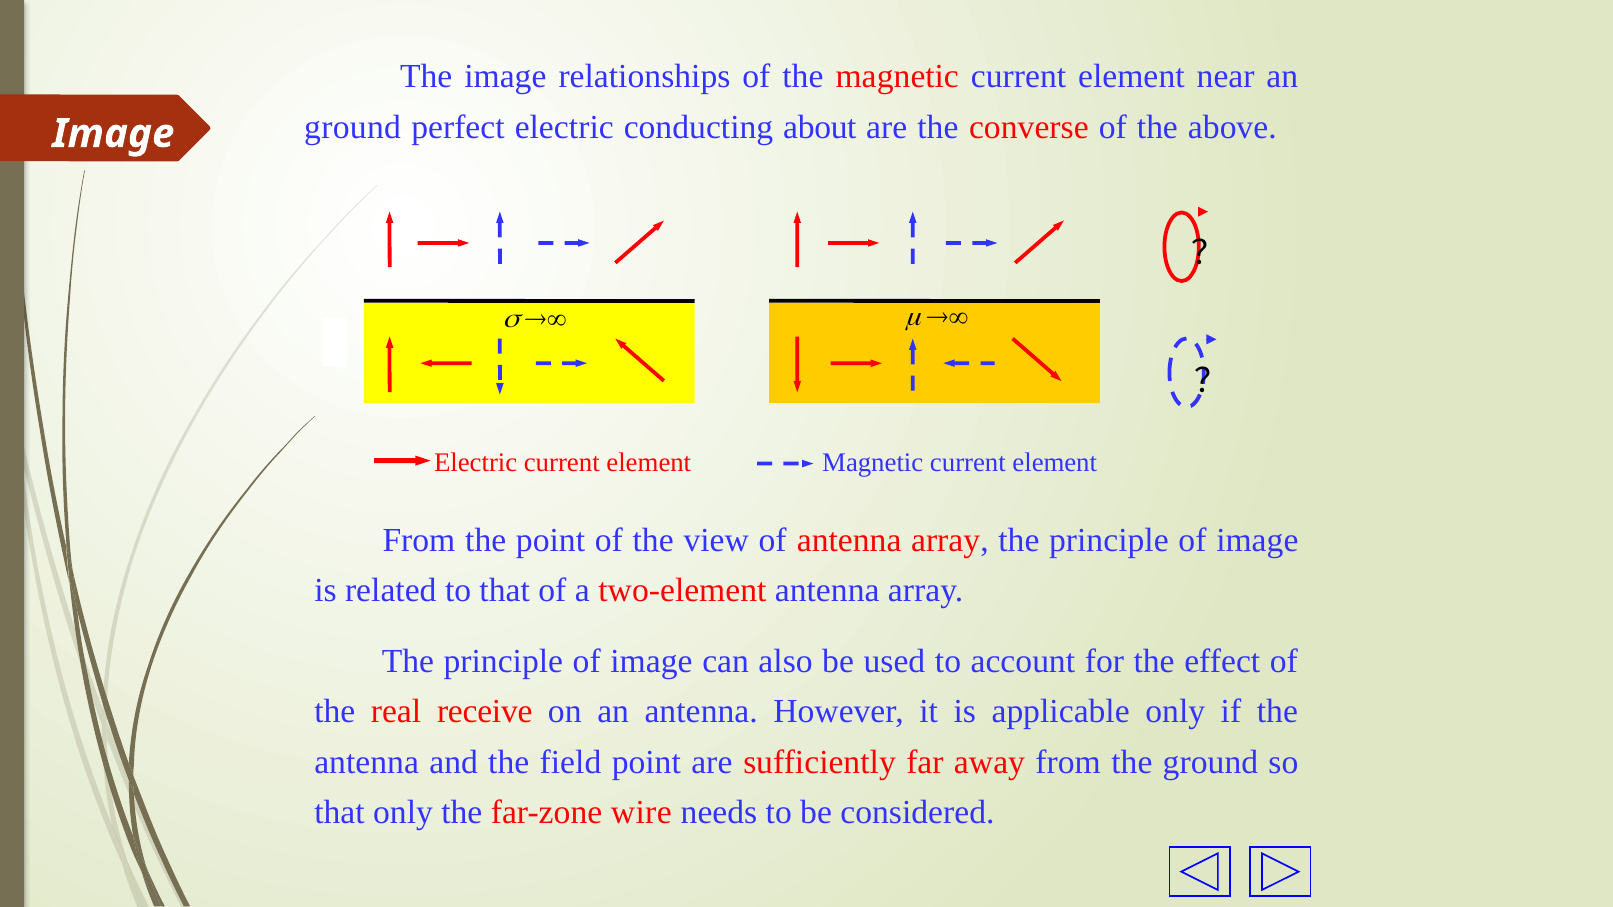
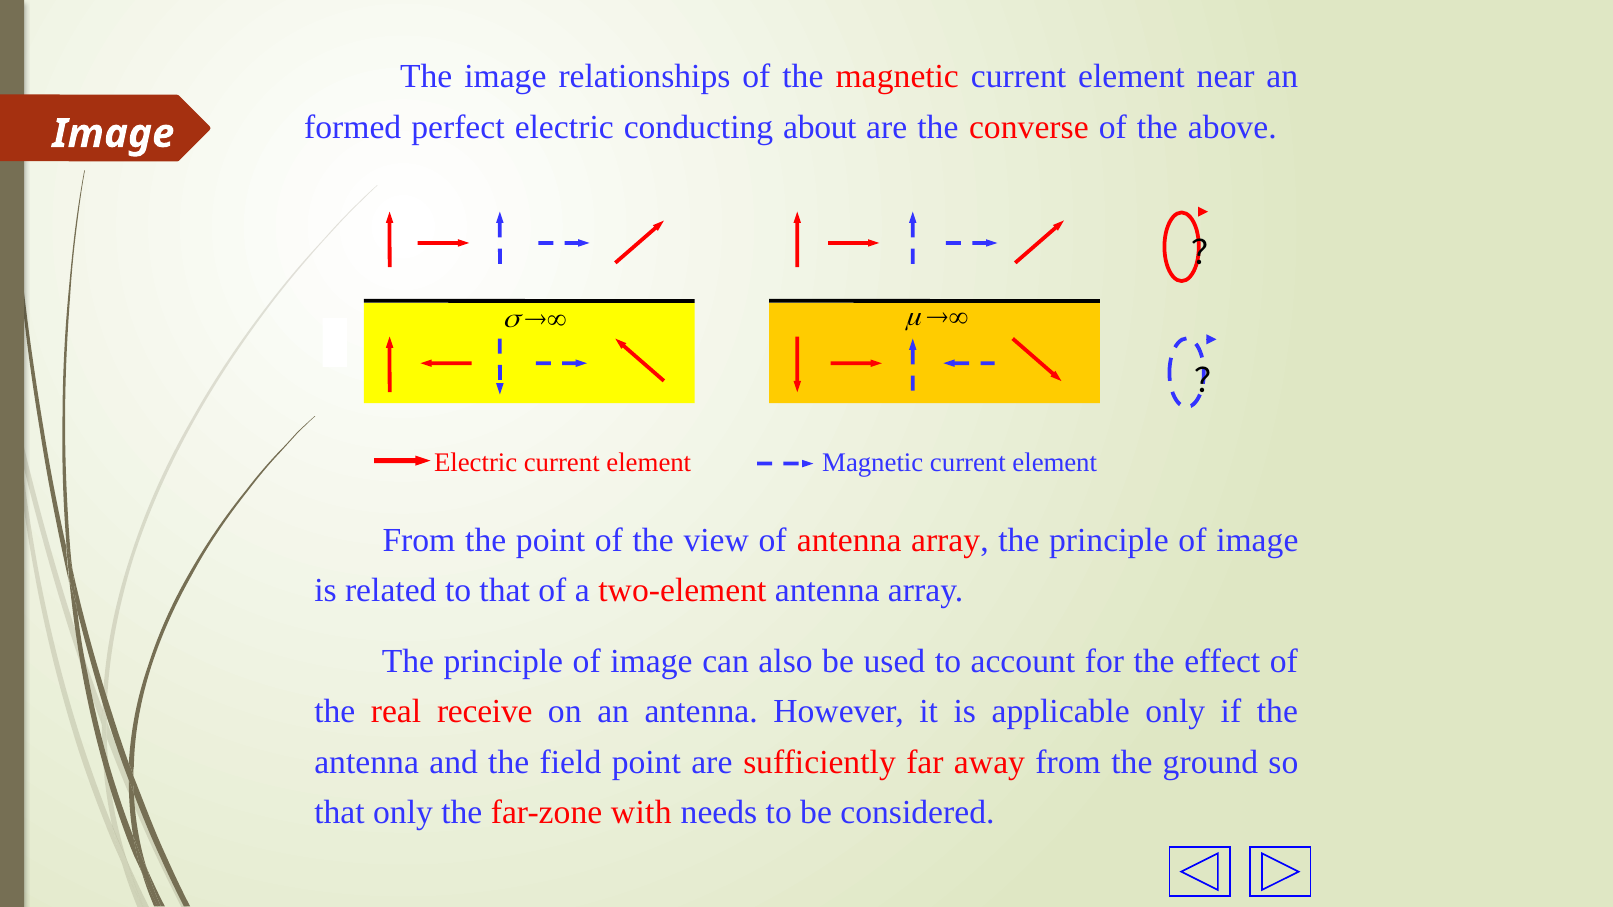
ground: ground -> formed (353, 127)
wire: wire -> with (641, 813)
